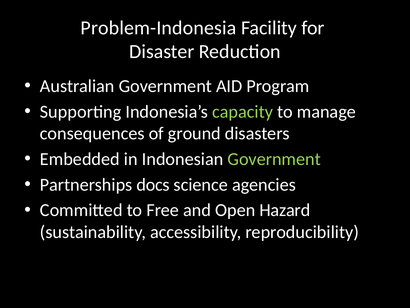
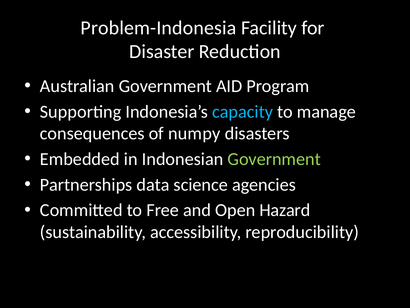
capacity colour: light green -> light blue (243, 112)
ground: ground -> numpy (194, 133)
docs: docs -> data (153, 184)
